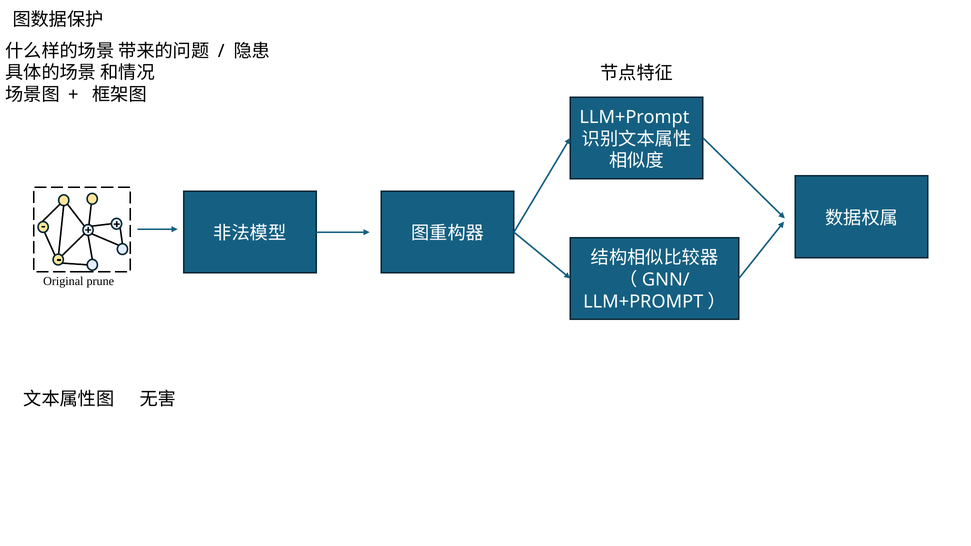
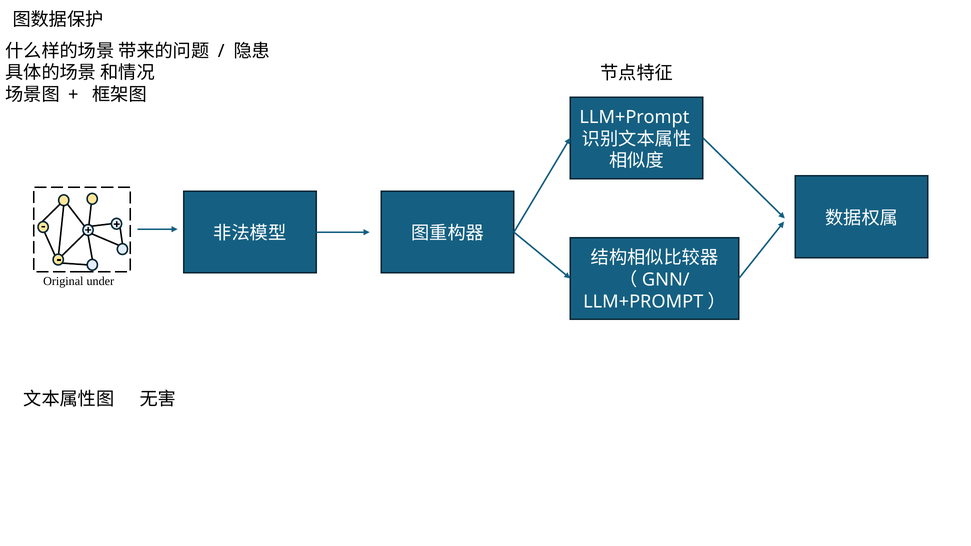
prune: prune -> under (100, 281)
